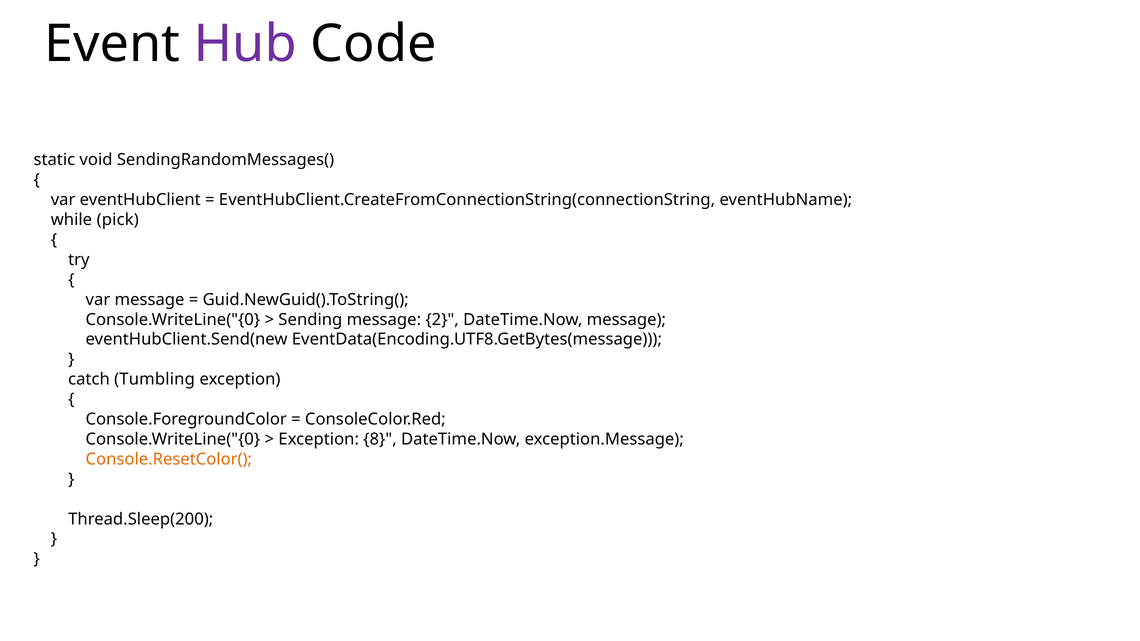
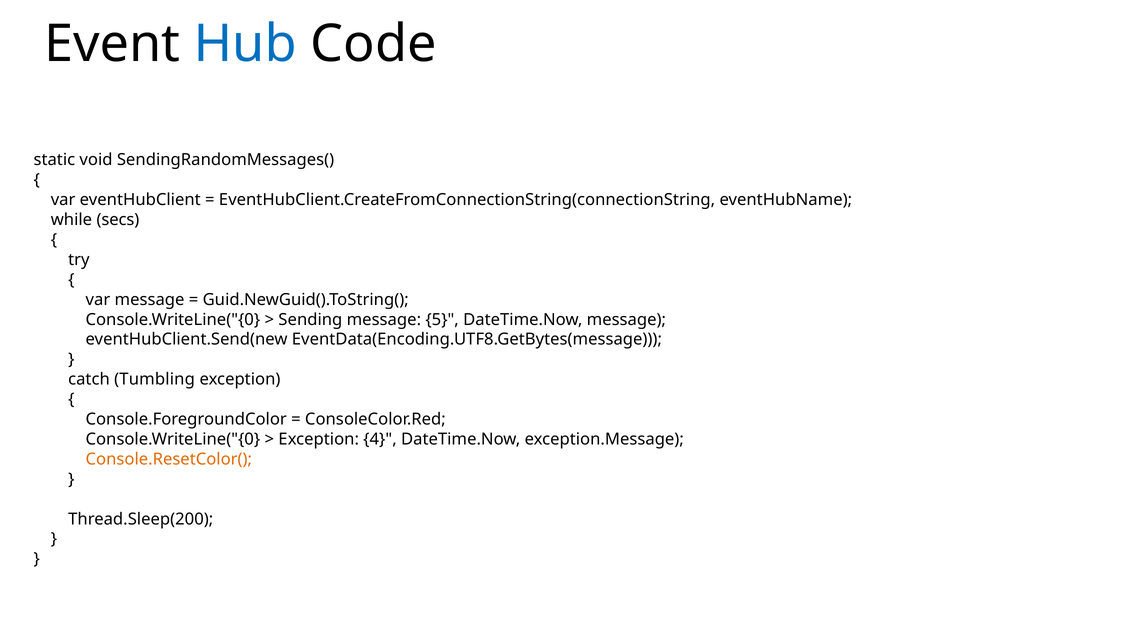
Hub colour: purple -> blue (245, 44)
pick: pick -> secs (118, 220)
2: 2 -> 5 (442, 320)
8: 8 -> 4 (380, 439)
